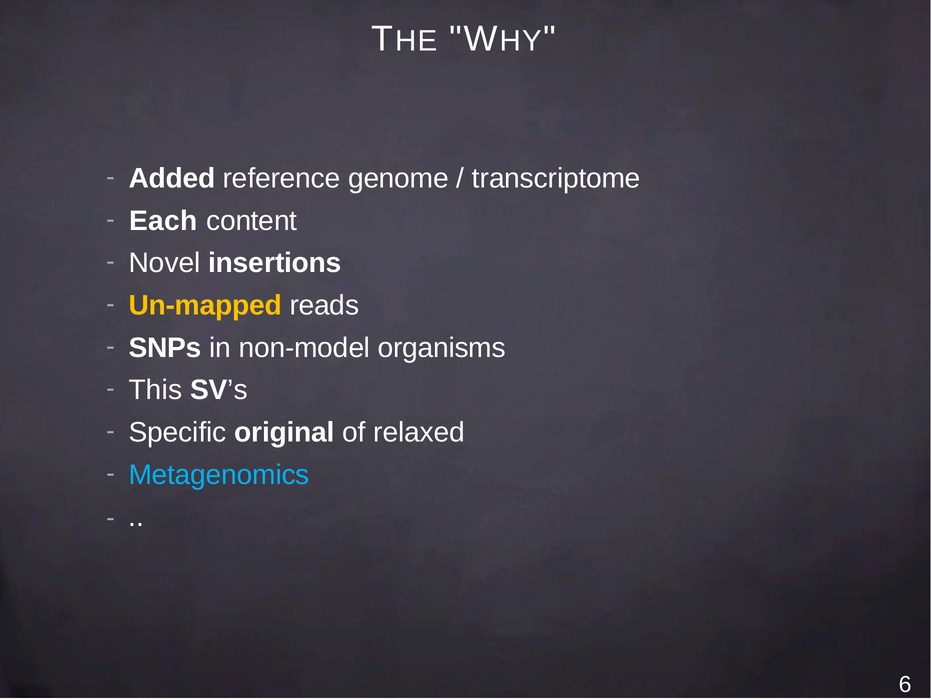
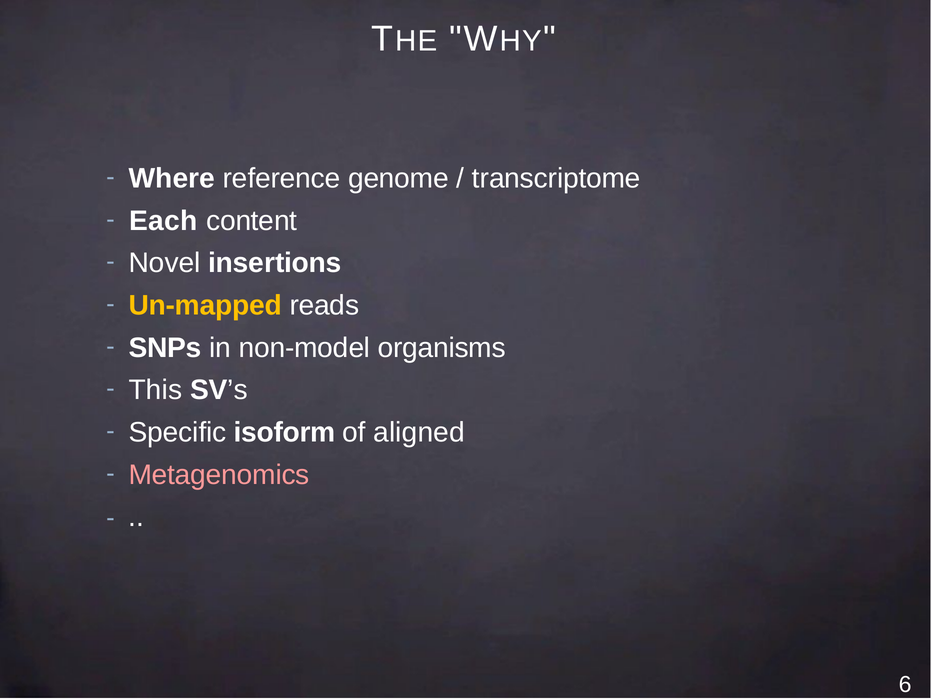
Added: Added -> Where (172, 178)
original: original -> isoform (285, 432)
relaxed: relaxed -> aligned (419, 432)
Metagenomics colour: light blue -> pink (219, 475)
